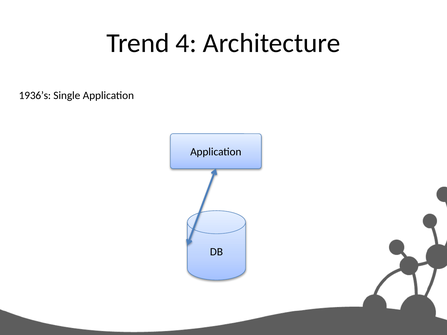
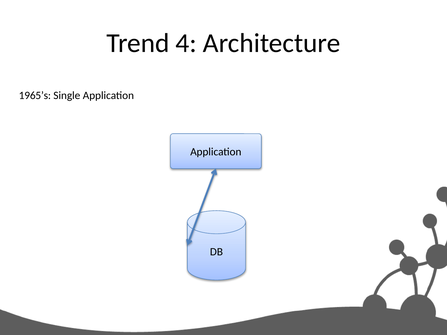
1936’s: 1936’s -> 1965’s (35, 95)
